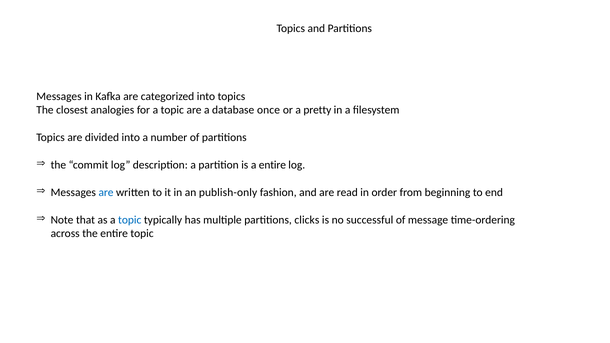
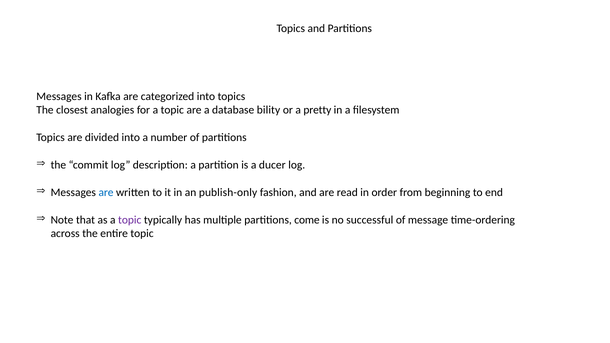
once: once -> bility (269, 110)
a entire: entire -> ducer (272, 165)
topic colour: blue -> purple (130, 220)
clicks: clicks -> come (307, 220)
